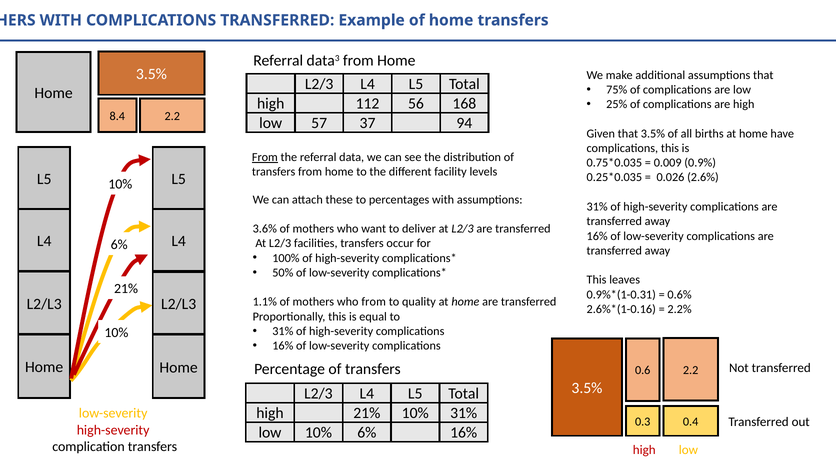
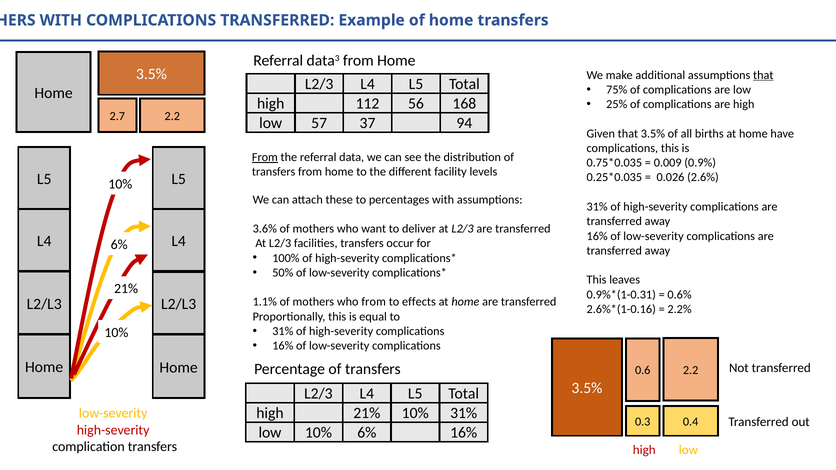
that underline: none -> present (763, 75)
8.4: 8.4 -> 2.7 (117, 116)
quality: quality -> effects (419, 302)
